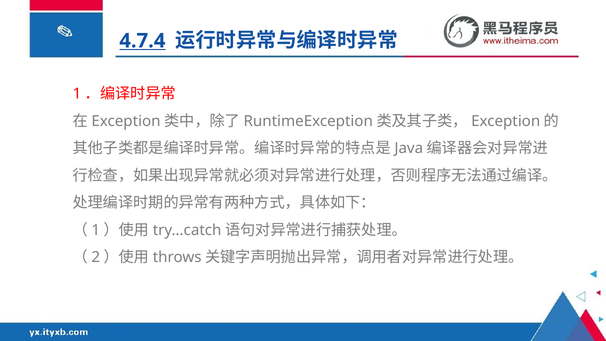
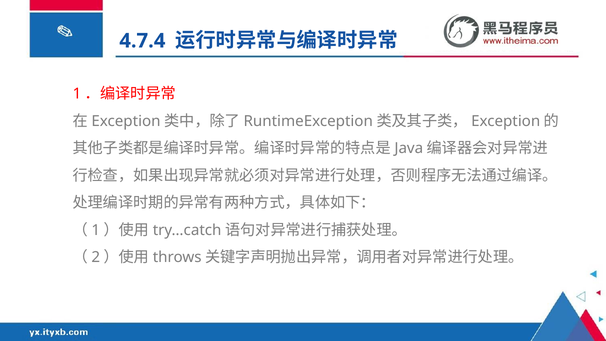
4.7.4 underline: present -> none (142, 41)
